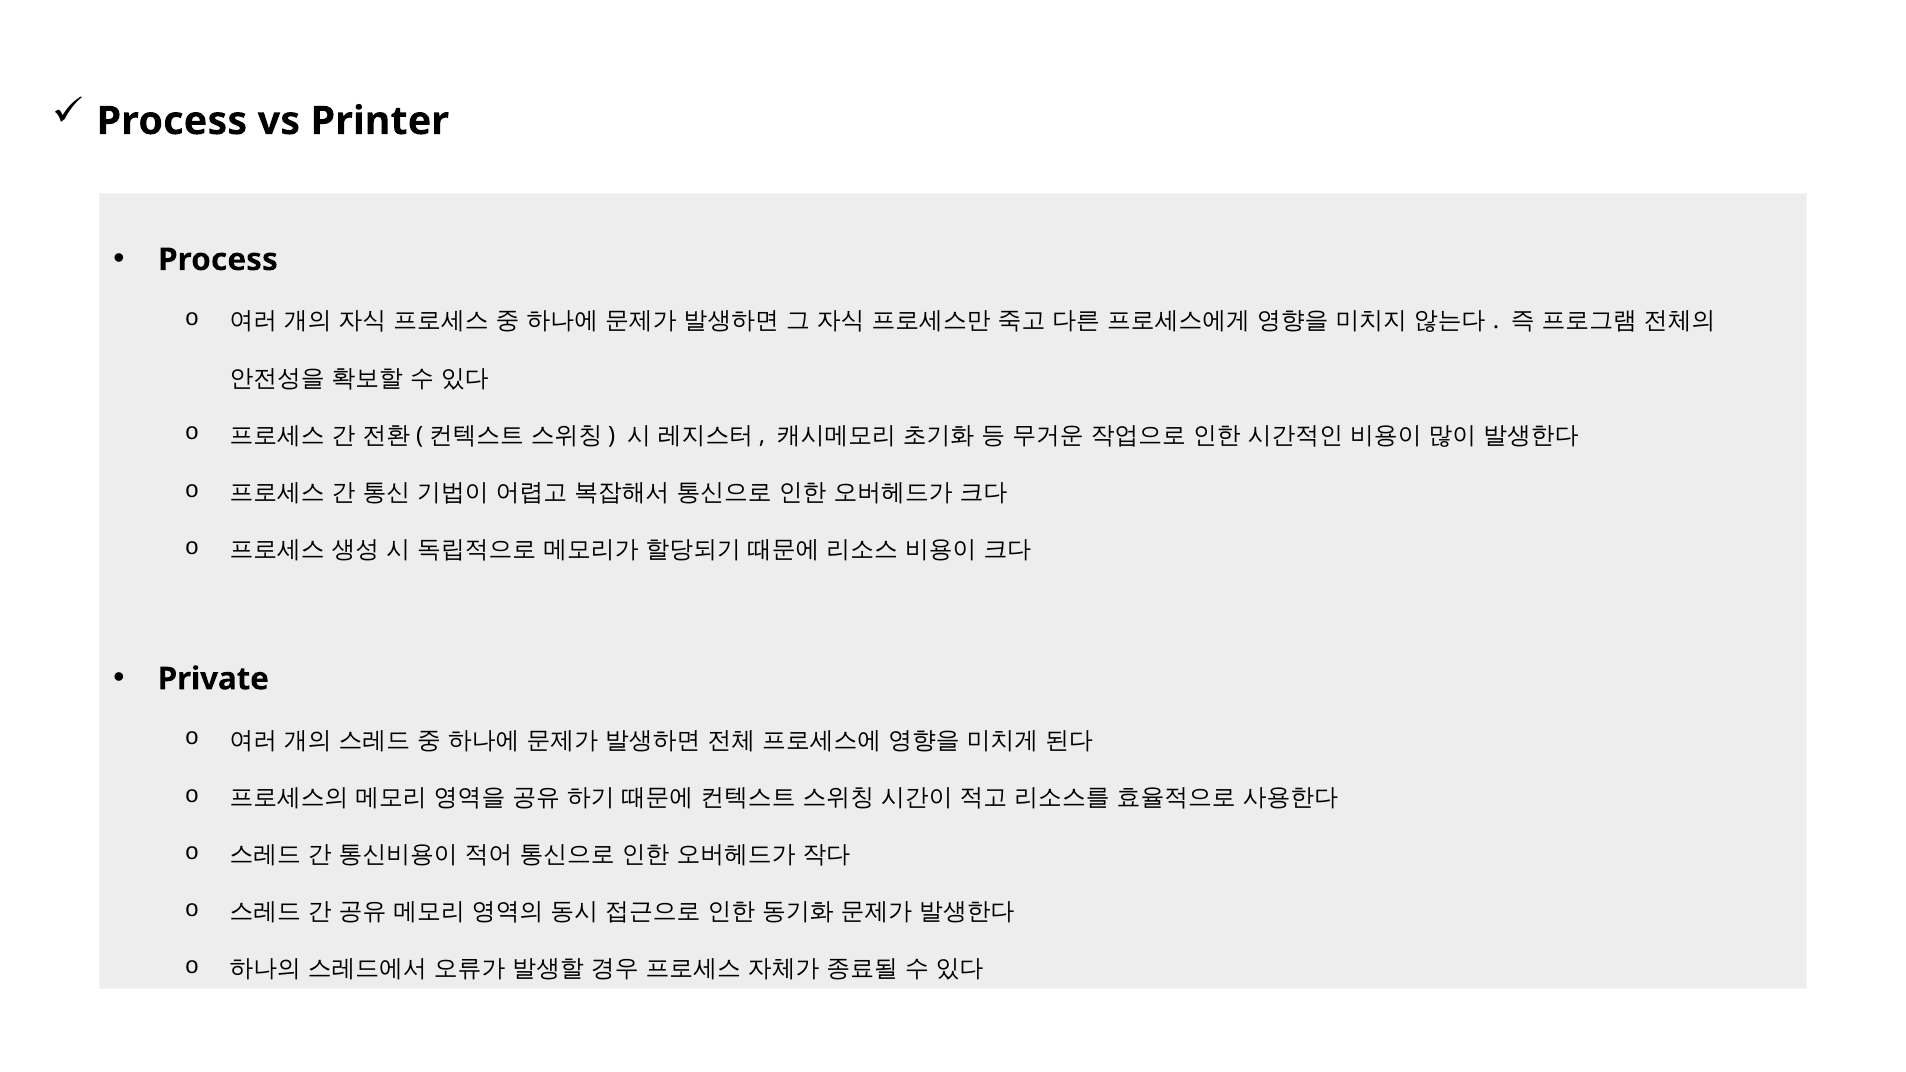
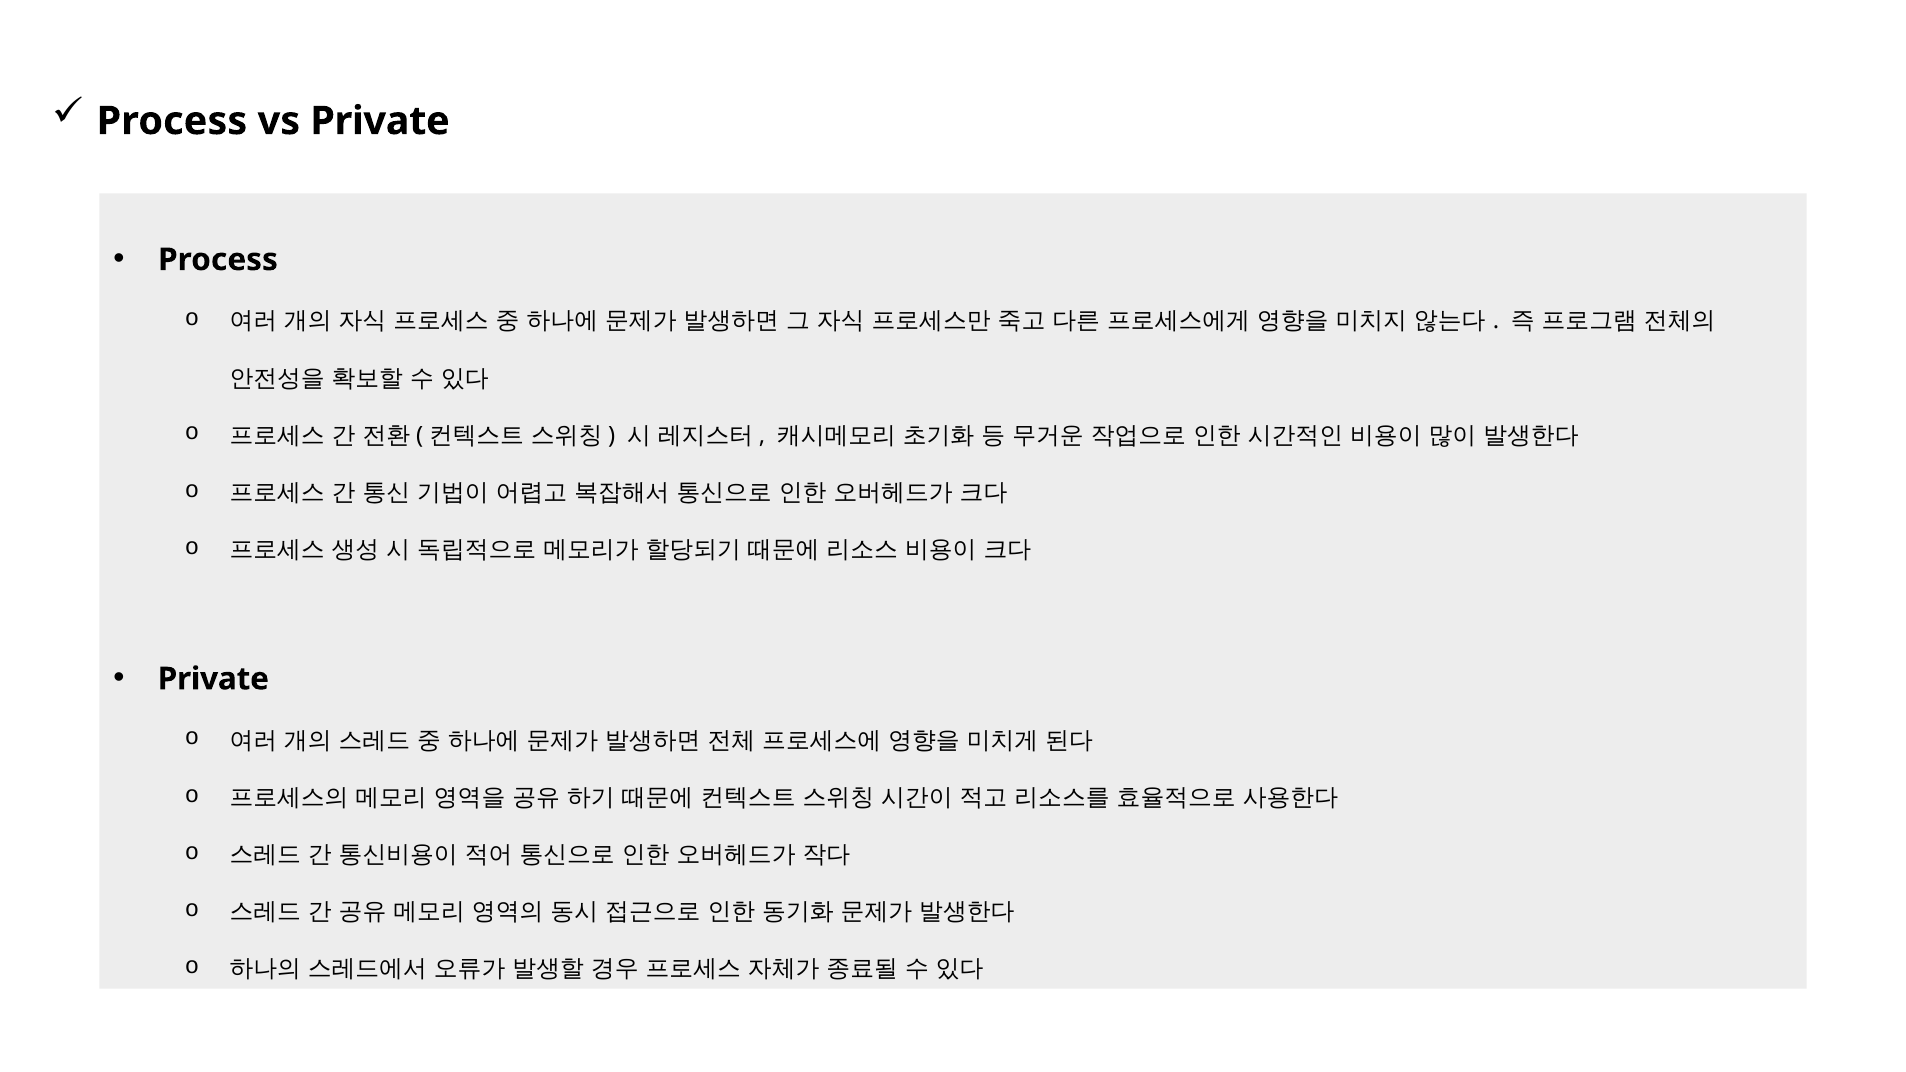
vs Printer: Printer -> Private (380, 121)
